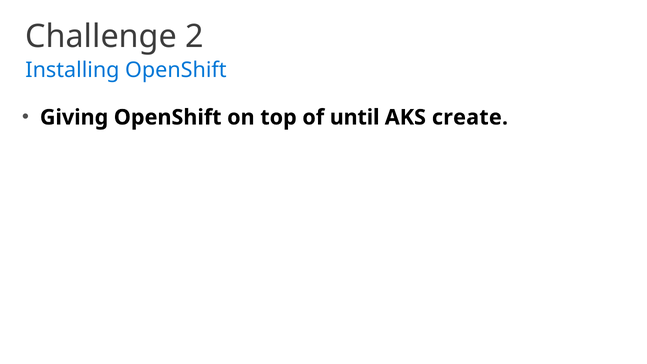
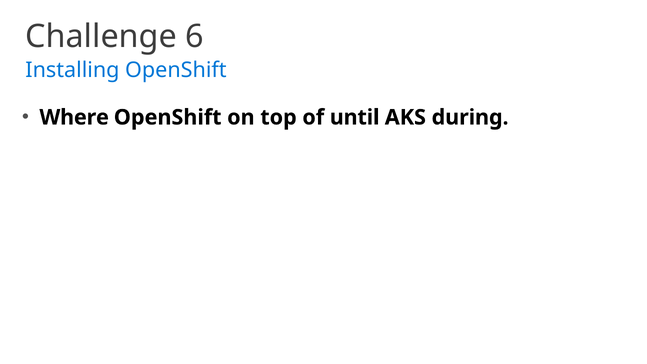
2: 2 -> 6 (194, 36)
Giving: Giving -> Where (74, 117)
create: create -> during (470, 117)
